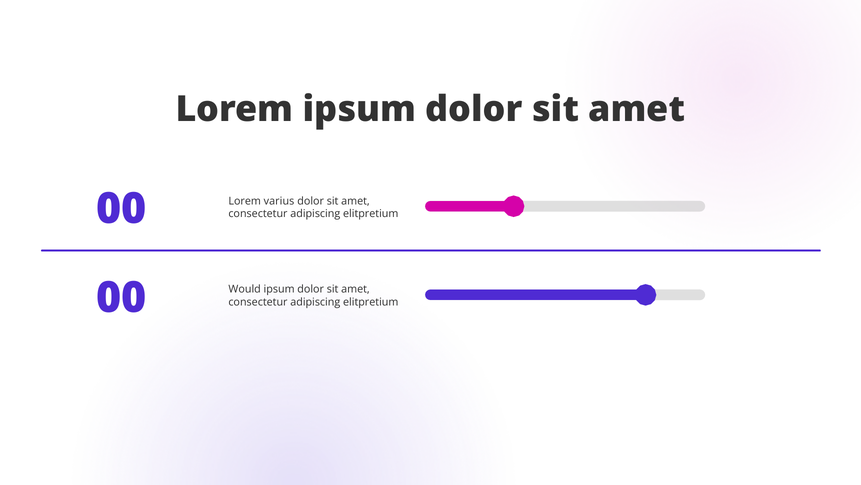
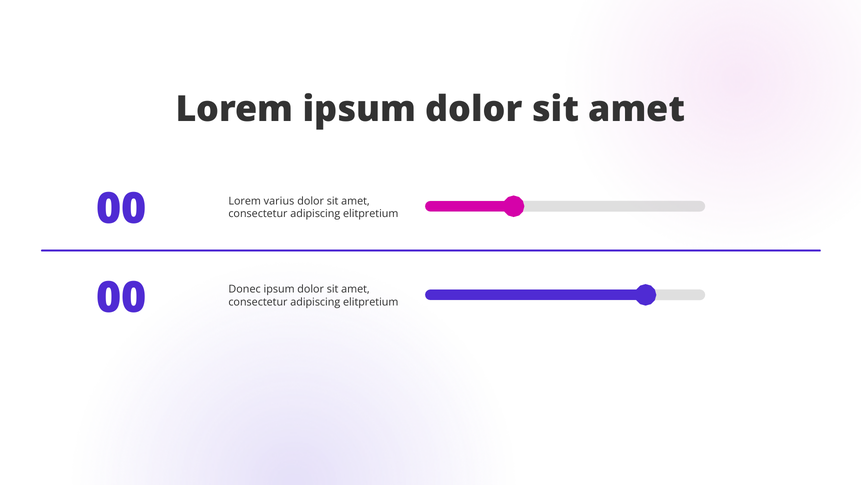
Would: Would -> Donec (245, 289)
